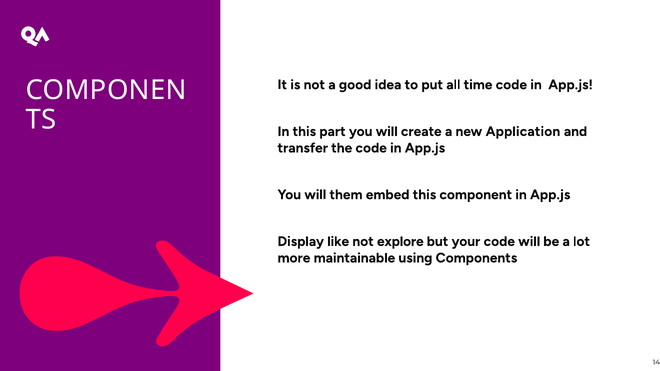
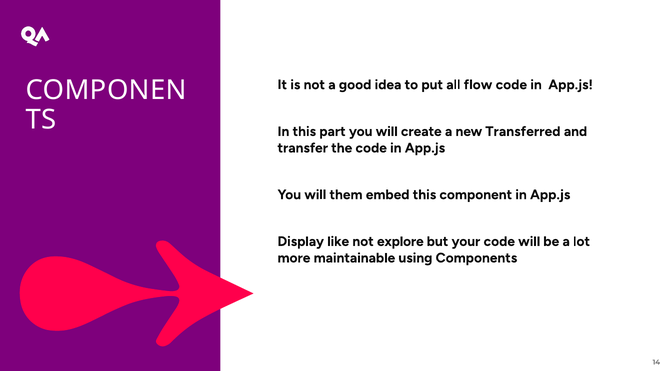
time: time -> flow (478, 85)
Application: Application -> Transferred (523, 132)
